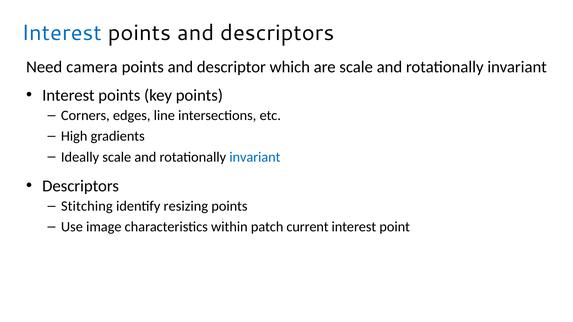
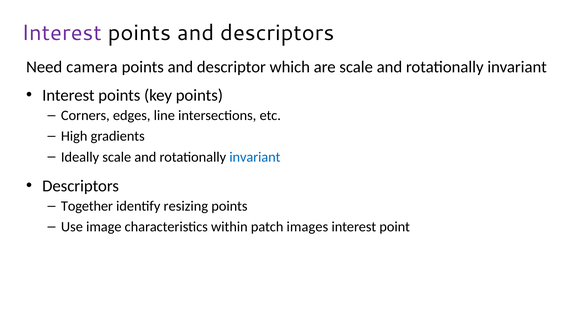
Interest colour: blue -> purple (62, 33)
Stitching: Stitching -> Together (87, 206)
current: current -> images (307, 227)
